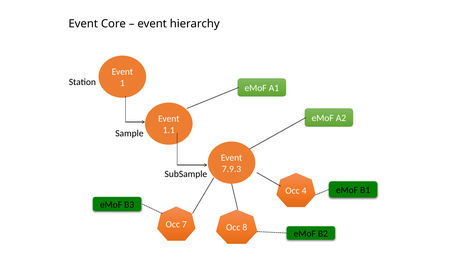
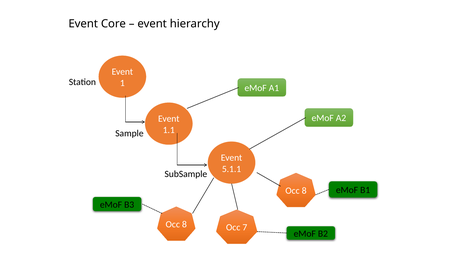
7.9.3: 7.9.3 -> 5.1.1 (232, 169)
4: 4 -> 8 (304, 191)
7: 7 -> 8 (184, 225)
8: 8 -> 7 (245, 228)
